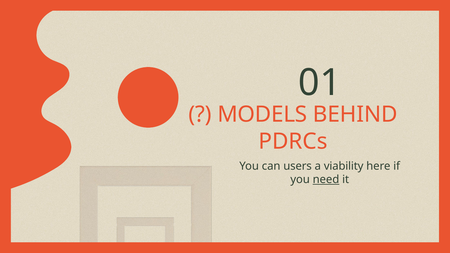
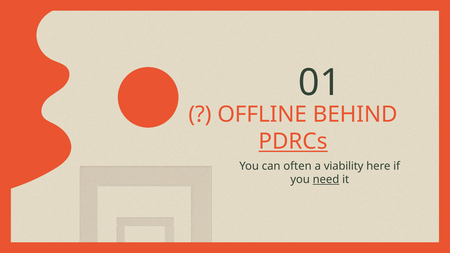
MODELS: MODELS -> OFFLINE (262, 115)
PDRCs underline: none -> present (293, 142)
users: users -> often (298, 166)
